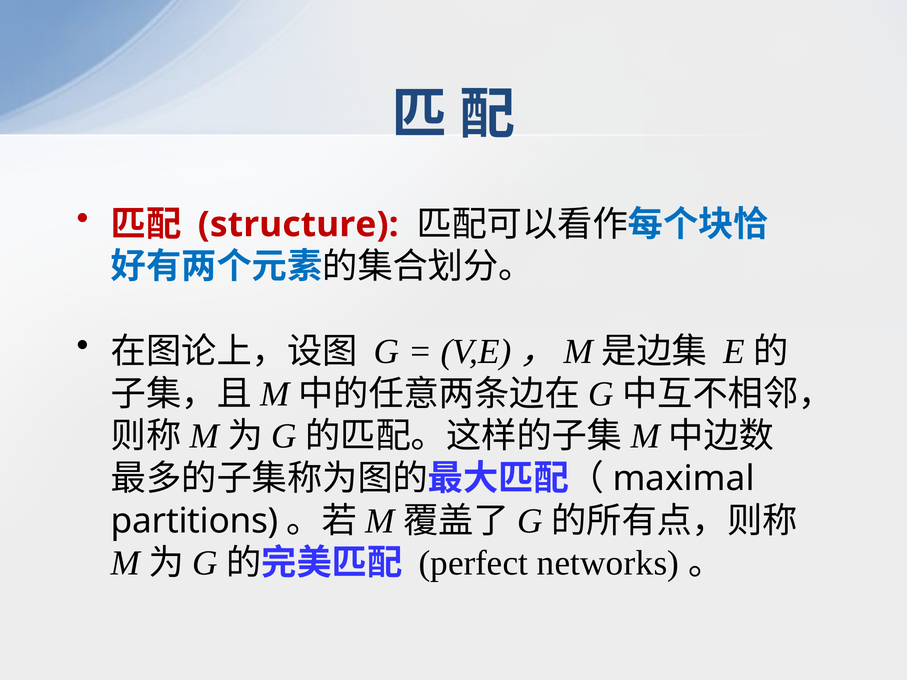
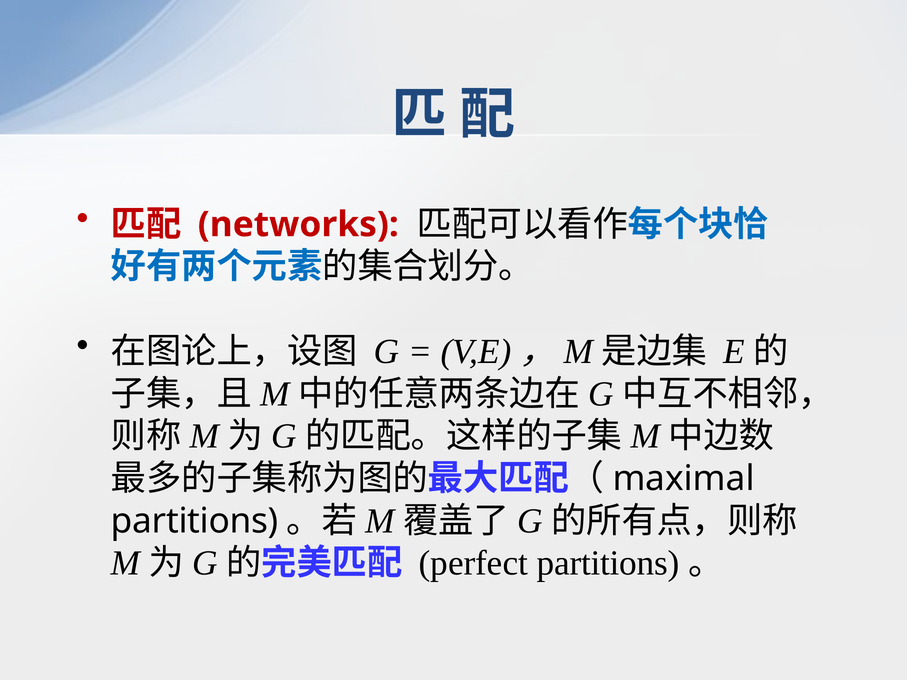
structure: structure -> networks (298, 225)
perfect networks: networks -> partitions (608, 563)
